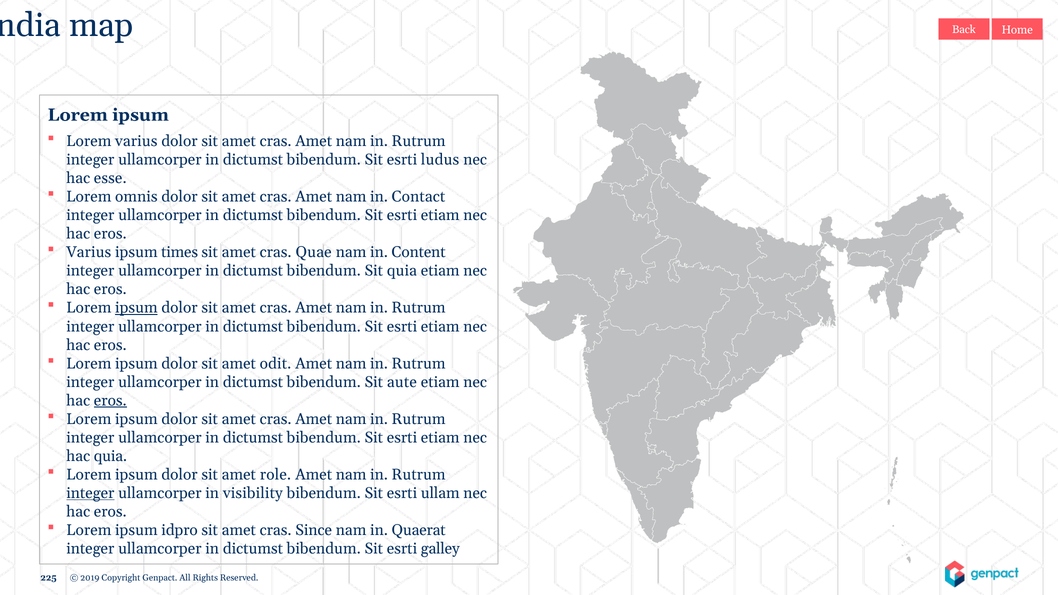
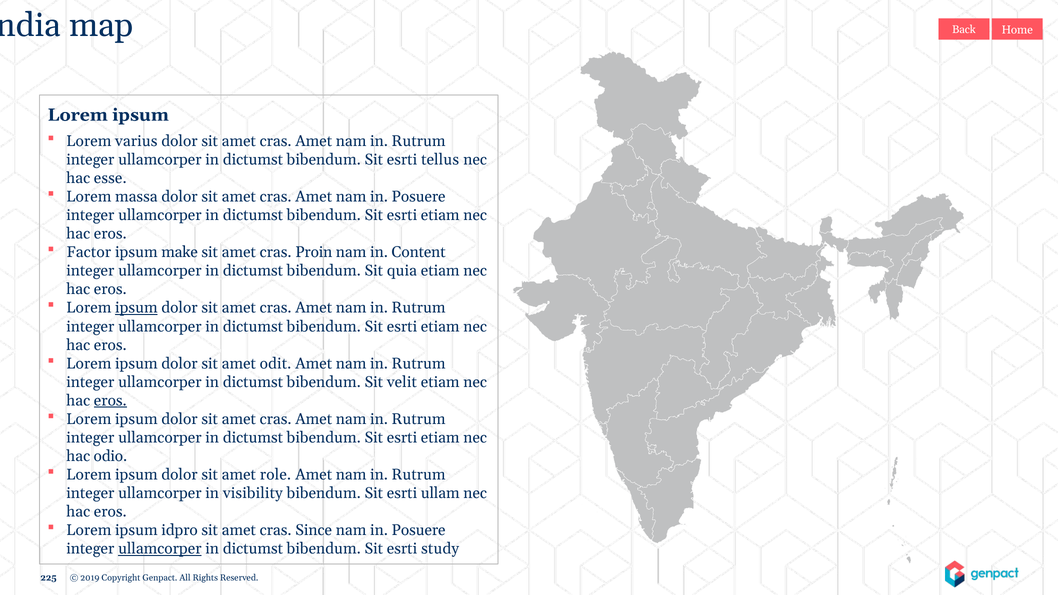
ludus: ludus -> tellus (440, 160)
omnis: omnis -> massa (136, 197)
Amet nam in Contact: Contact -> Posuere (419, 197)
Varius: Varius -> Factor (89, 252)
times: times -> make (180, 252)
Quae: Quae -> Proin (314, 252)
aute: aute -> velit (402, 382)
hac quia: quia -> odio (110, 456)
integer underline: present -> none (90, 493)
Quaerat: Quaerat -> Posuere (419, 530)
ullamcorper underline: none -> present (160, 549)
galley: galley -> study (440, 549)
